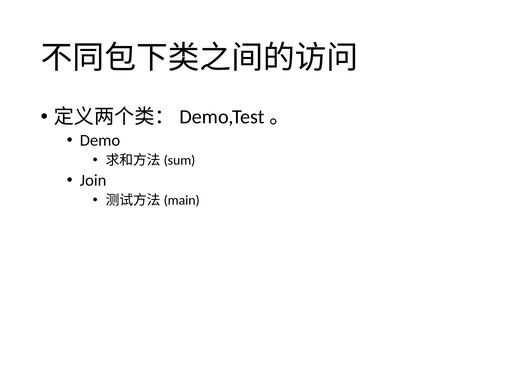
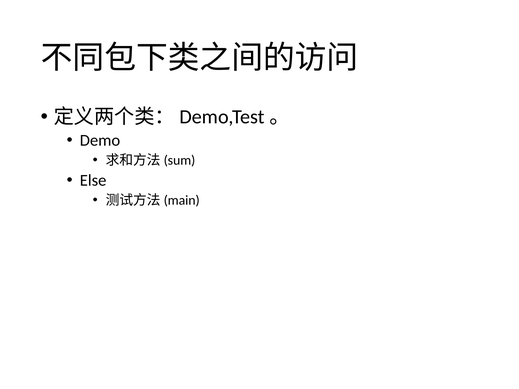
Join: Join -> Else (93, 180)
